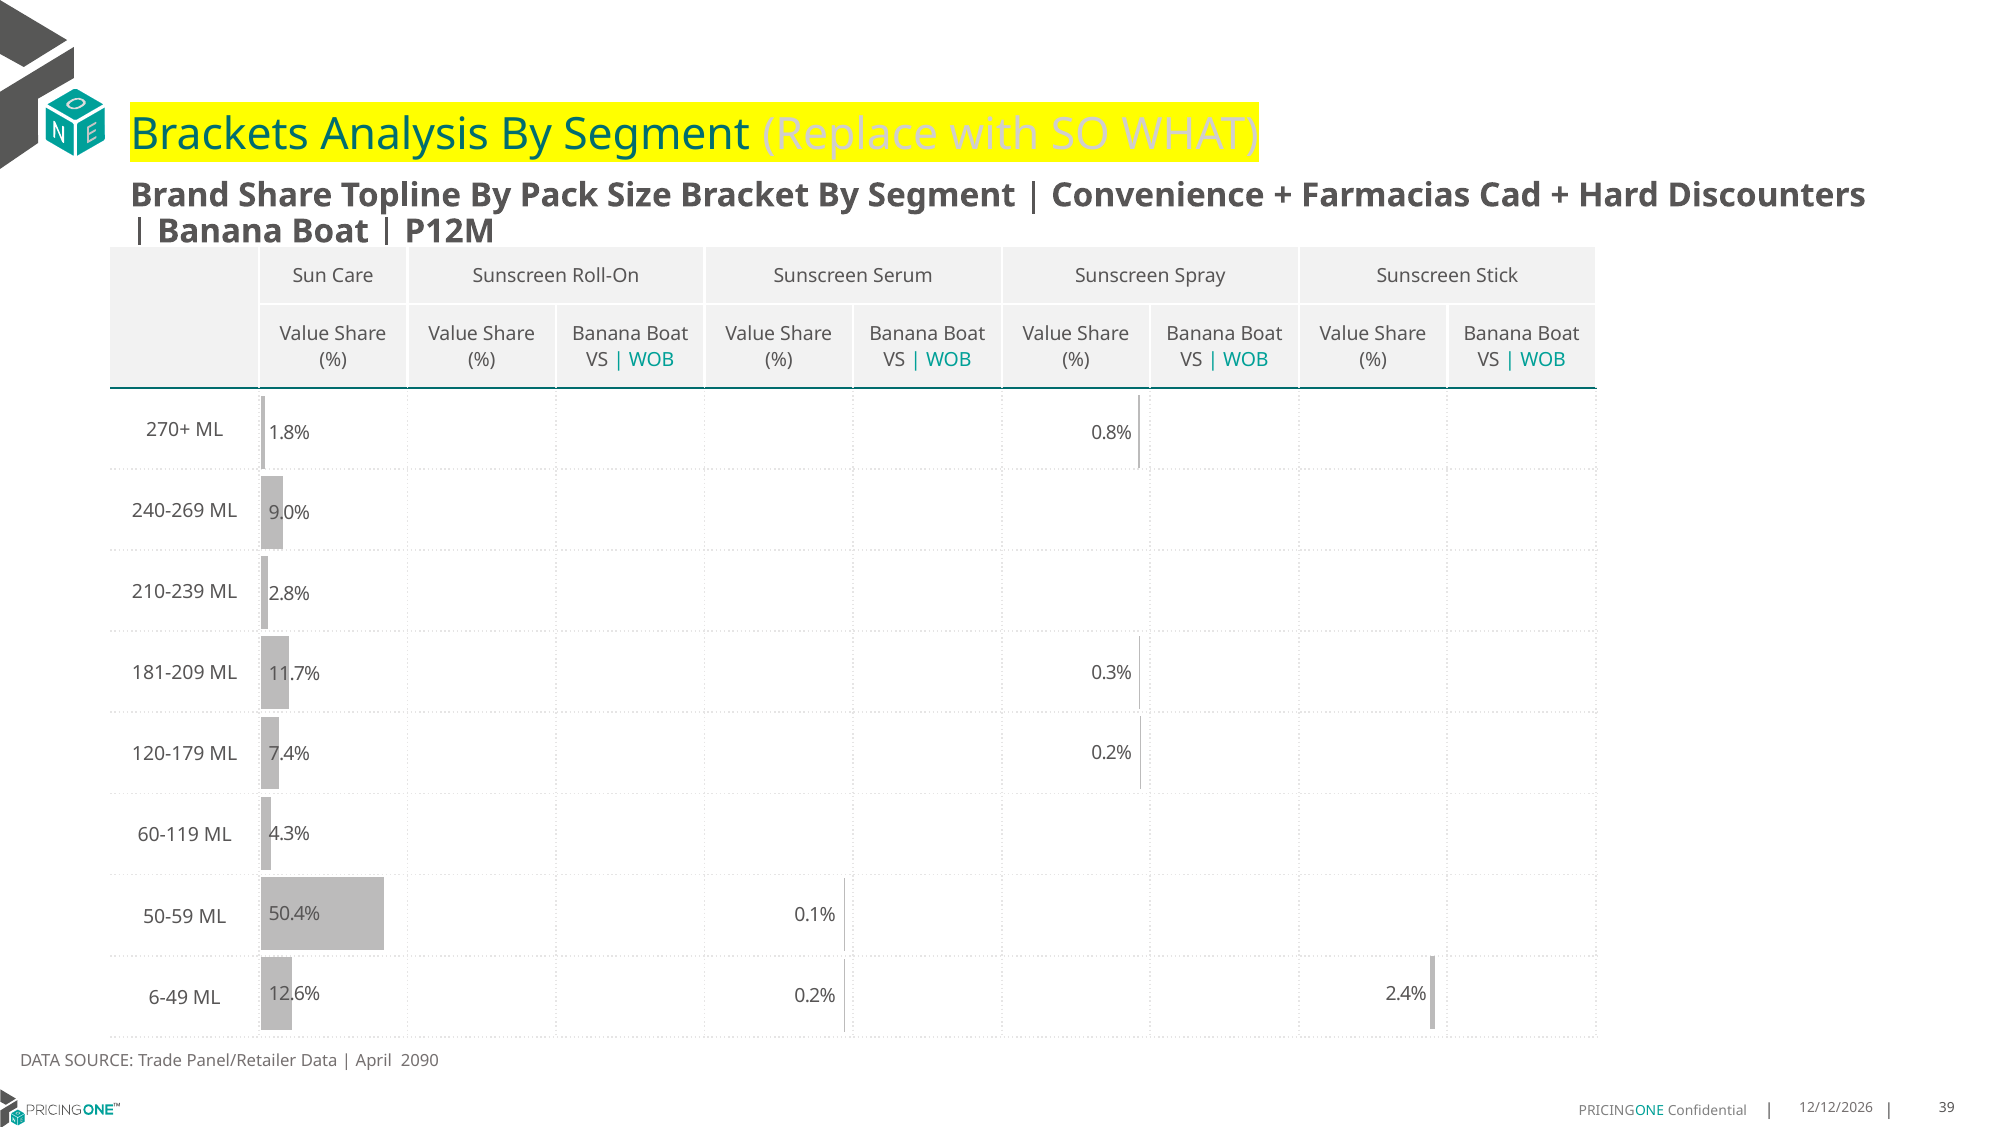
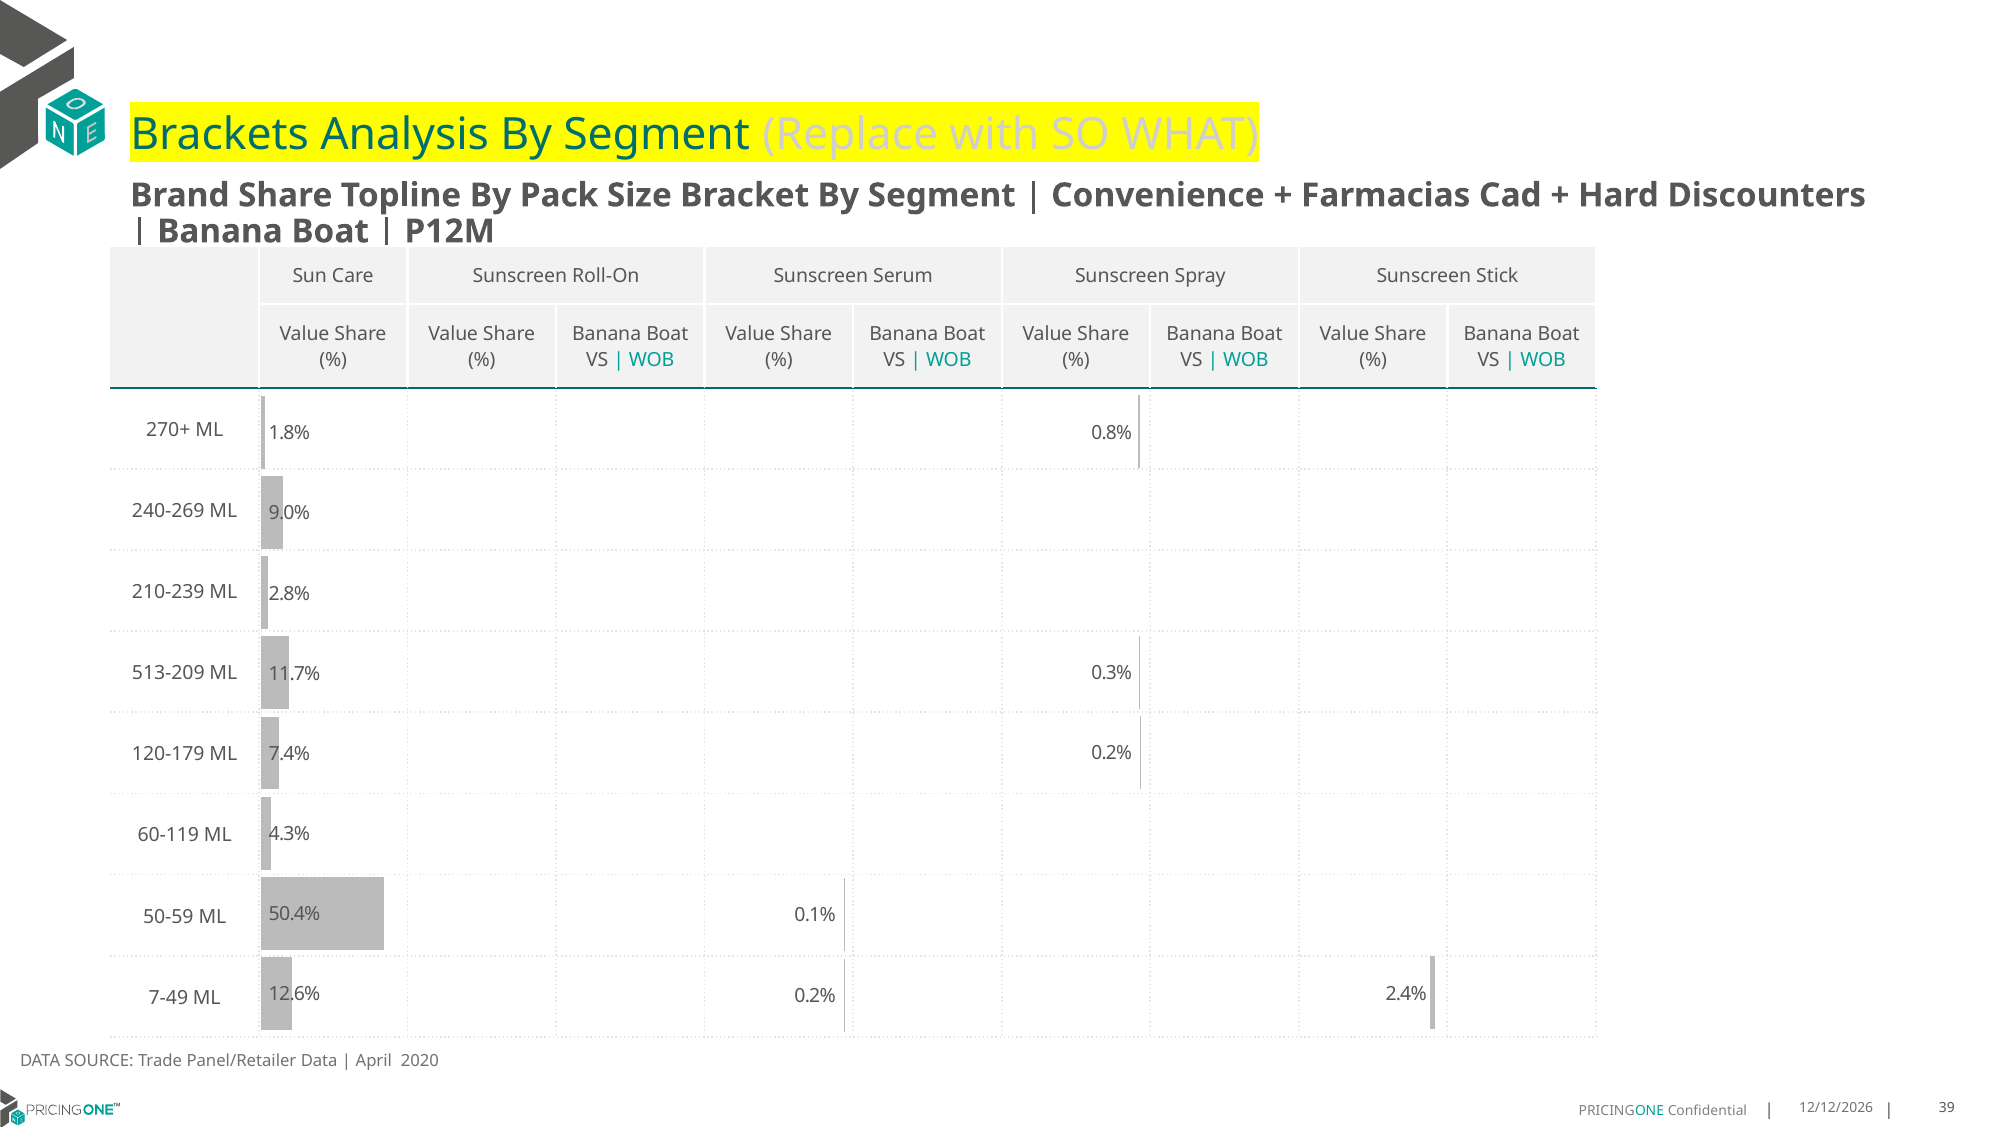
181-209: 181-209 -> 513-209 (168, 674)
6-49: 6-49 -> 7-49 (168, 998)
2090: 2090 -> 2020 (420, 1062)
